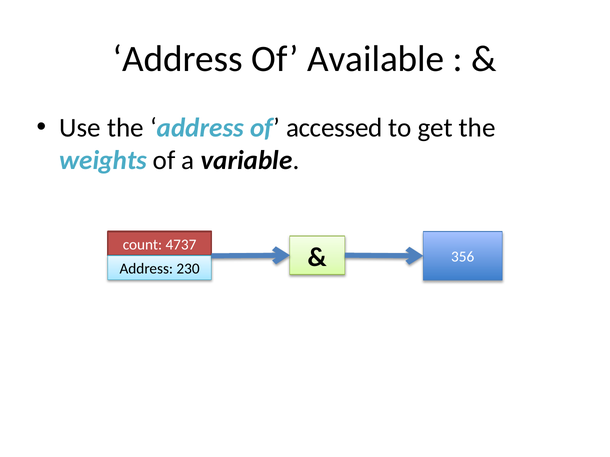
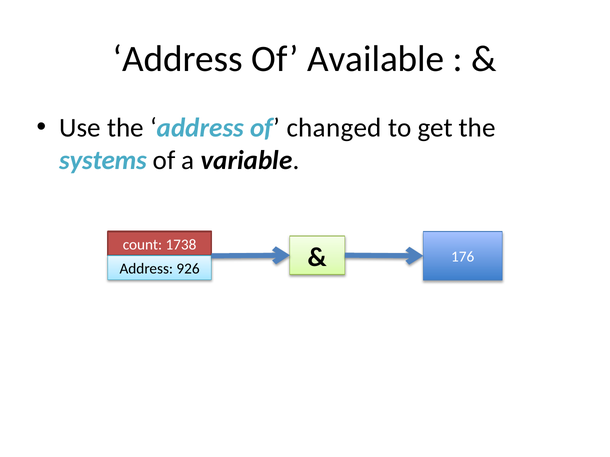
accessed: accessed -> changed (334, 128)
weights: weights -> systems (103, 161)
4737: 4737 -> 1738 (181, 245)
230: 230 -> 926 (188, 269)
356: 356 -> 176 (463, 257)
